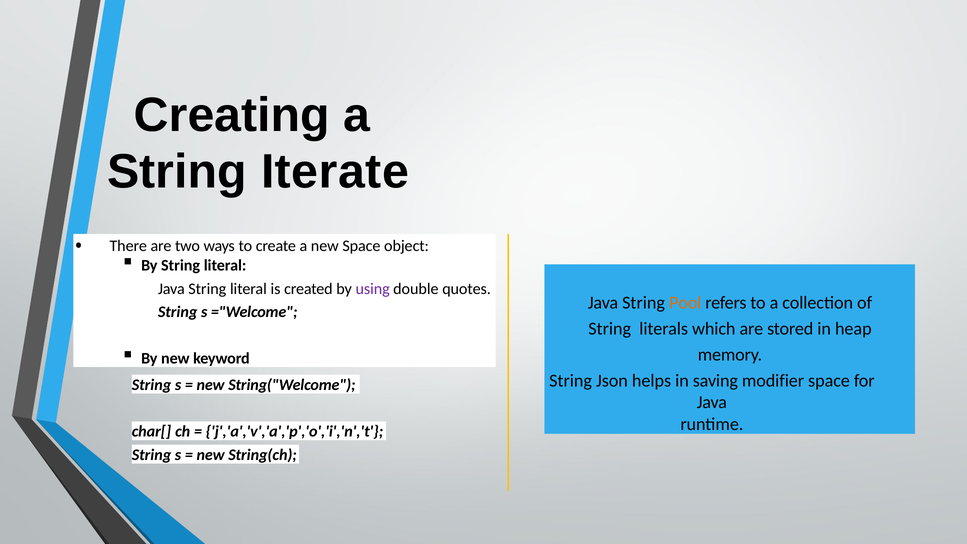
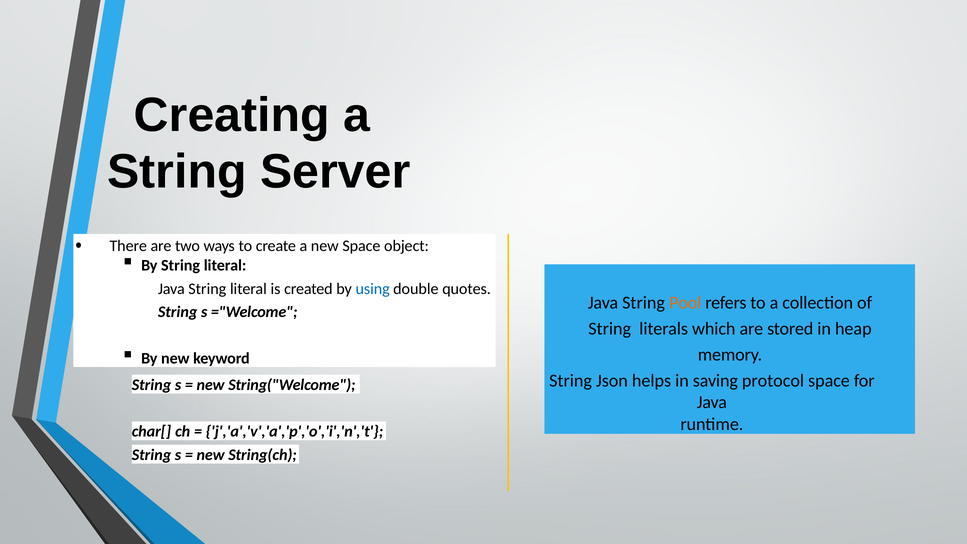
Iterate: Iterate -> Server (335, 172)
using colour: purple -> blue (373, 289)
modifier: modifier -> protocol (773, 381)
